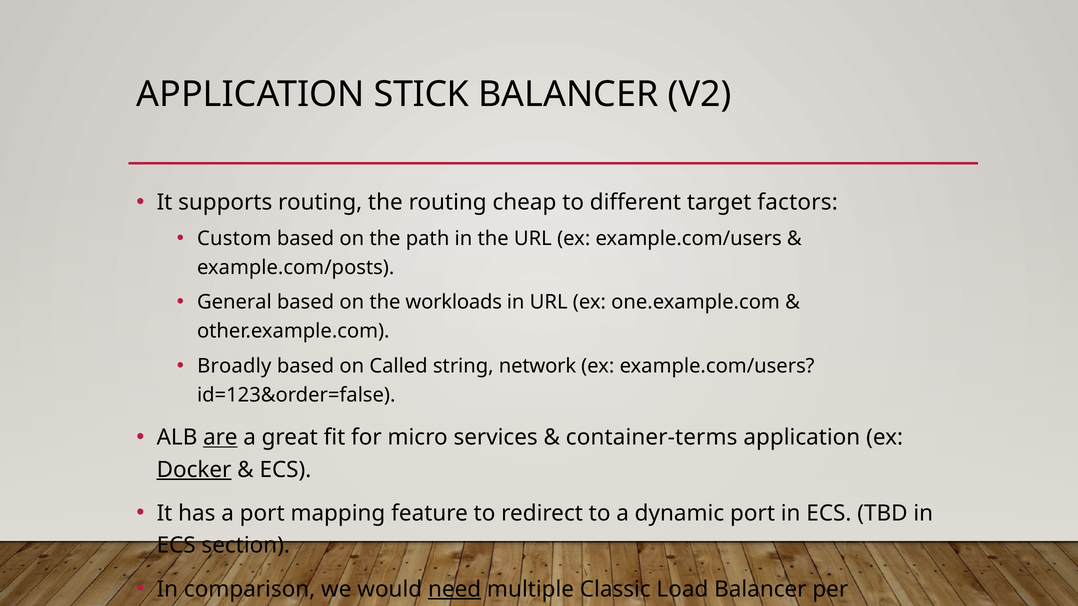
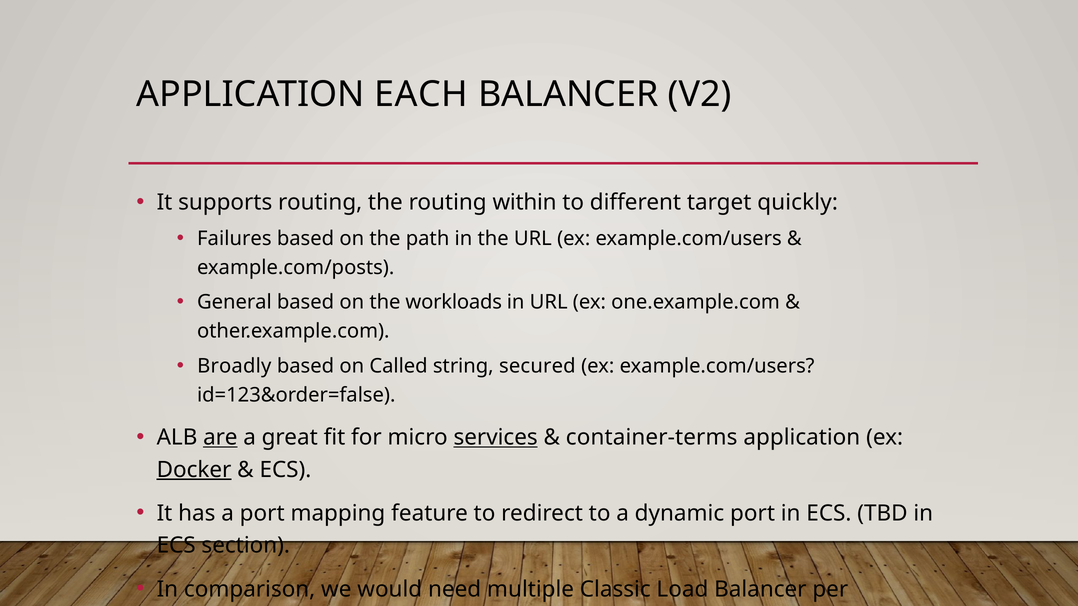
STICK: STICK -> EACH (421, 94)
cheap: cheap -> within (525, 203)
factors: factors -> quickly (798, 203)
Custom: Custom -> Failures (234, 239)
network: network -> secured (537, 366)
services underline: none -> present (496, 438)
need underline: present -> none (455, 589)
